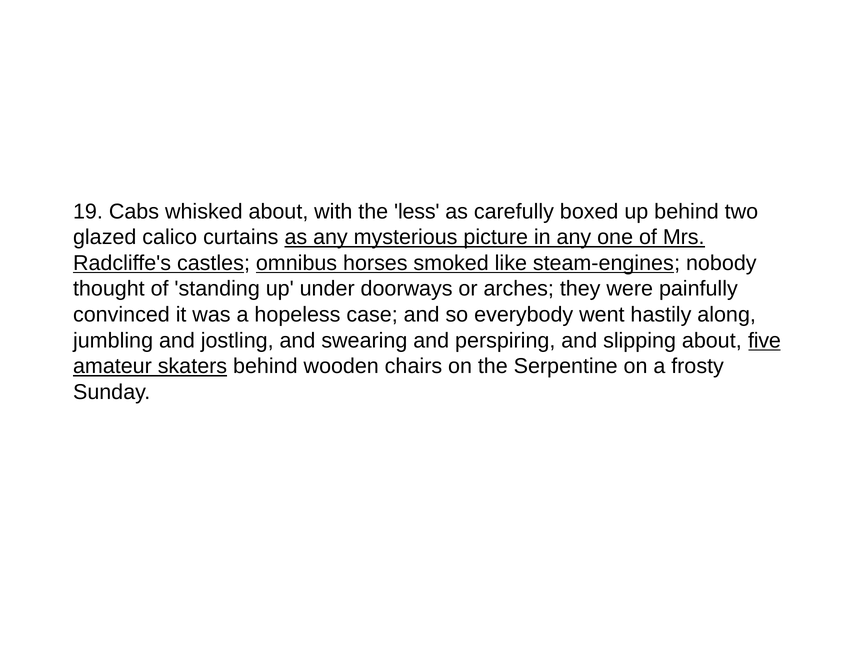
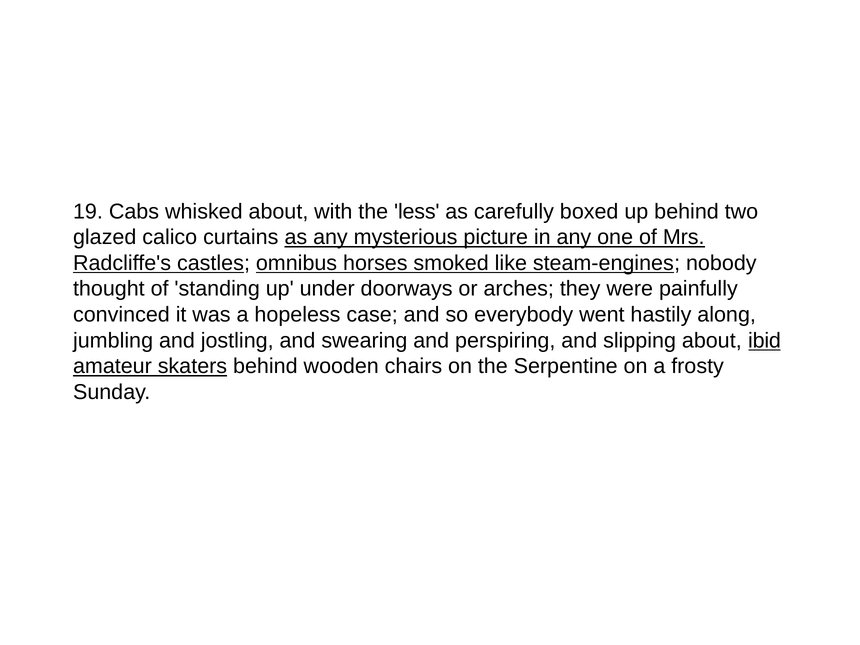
five: five -> ibid (765, 340)
